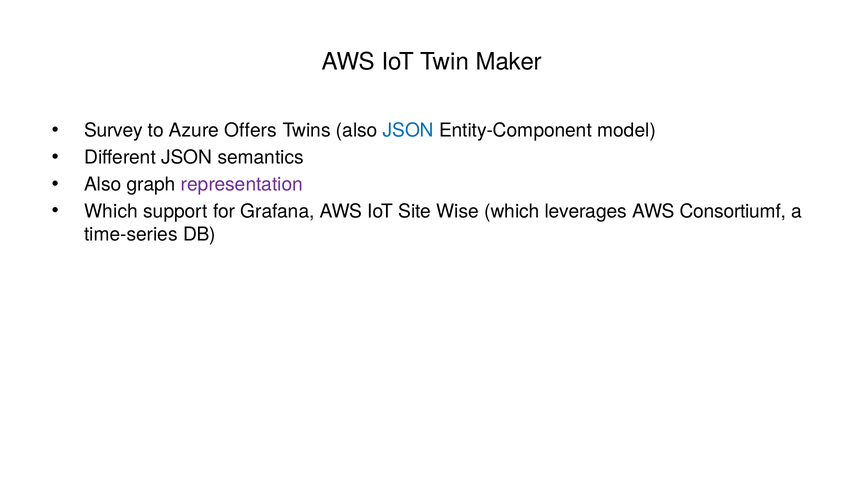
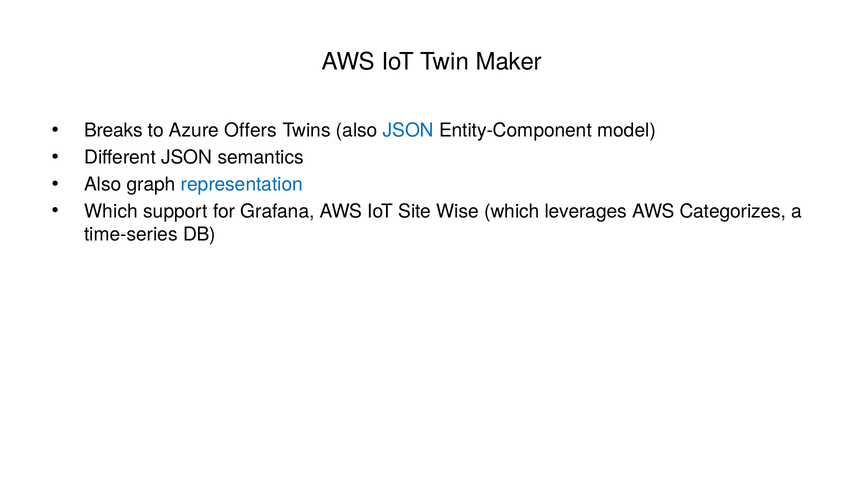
Survey: Survey -> Breaks (114, 131)
representation colour: purple -> blue (242, 184)
Consortiumf: Consortiumf -> Categorizes (733, 211)
